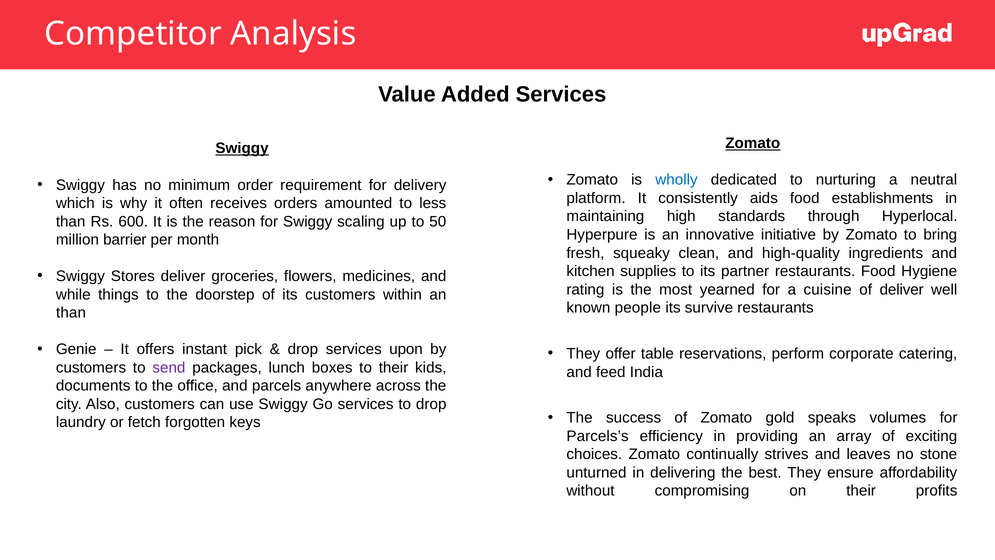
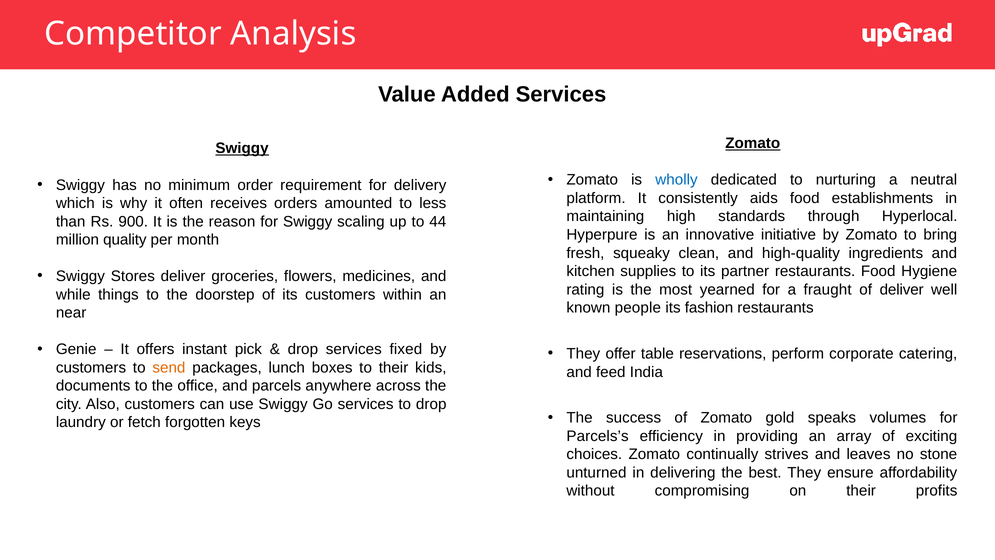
600: 600 -> 900 (133, 221)
50: 50 -> 44 (438, 221)
barrier: barrier -> quality (125, 240)
cuisine: cuisine -> fraught (828, 289)
survive: survive -> fashion (709, 308)
than: than -> near (71, 313)
upon: upon -> fixed (406, 349)
send colour: purple -> orange (169, 367)
